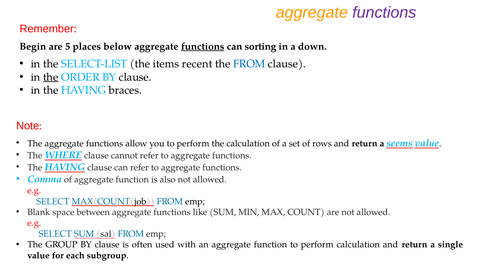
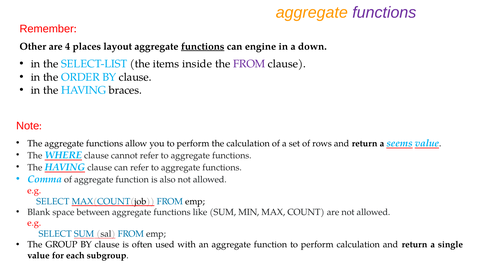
Begin: Begin -> Other (33, 46)
5: 5 -> 4 (68, 46)
below: below -> layout (118, 46)
sorting: sorting -> engine (261, 46)
recent: recent -> inside (197, 64)
FROM colour: blue -> purple (249, 64)
the underline: present -> none (51, 77)
